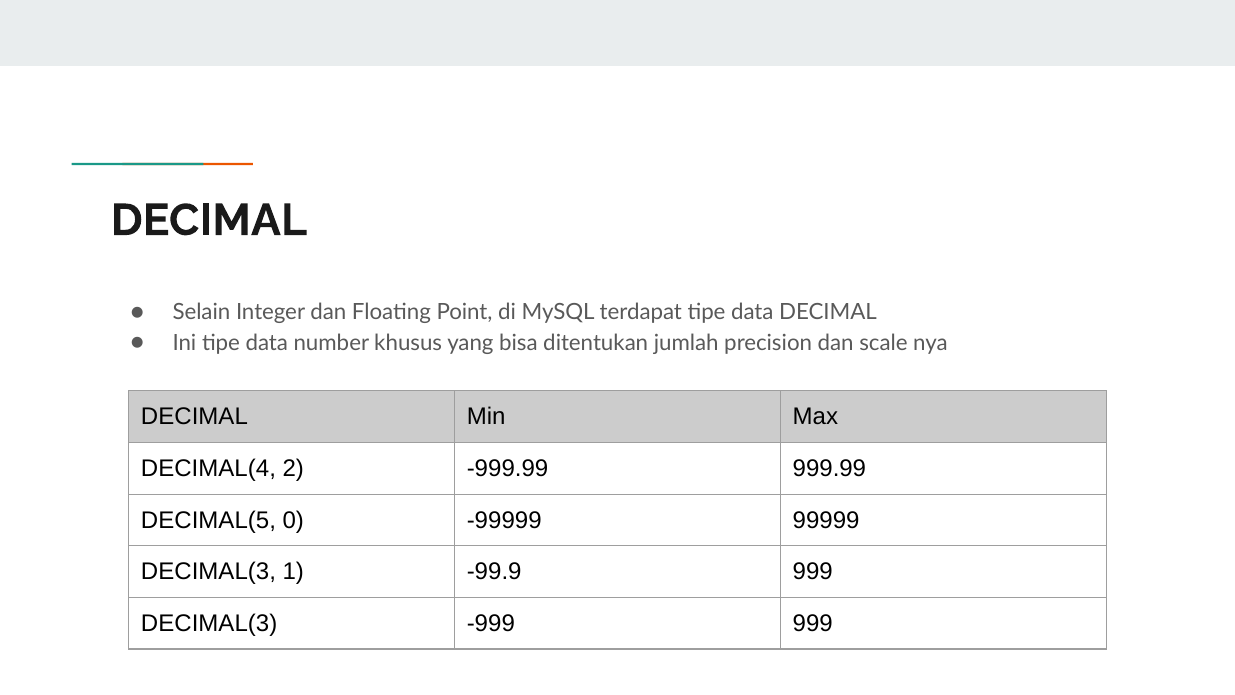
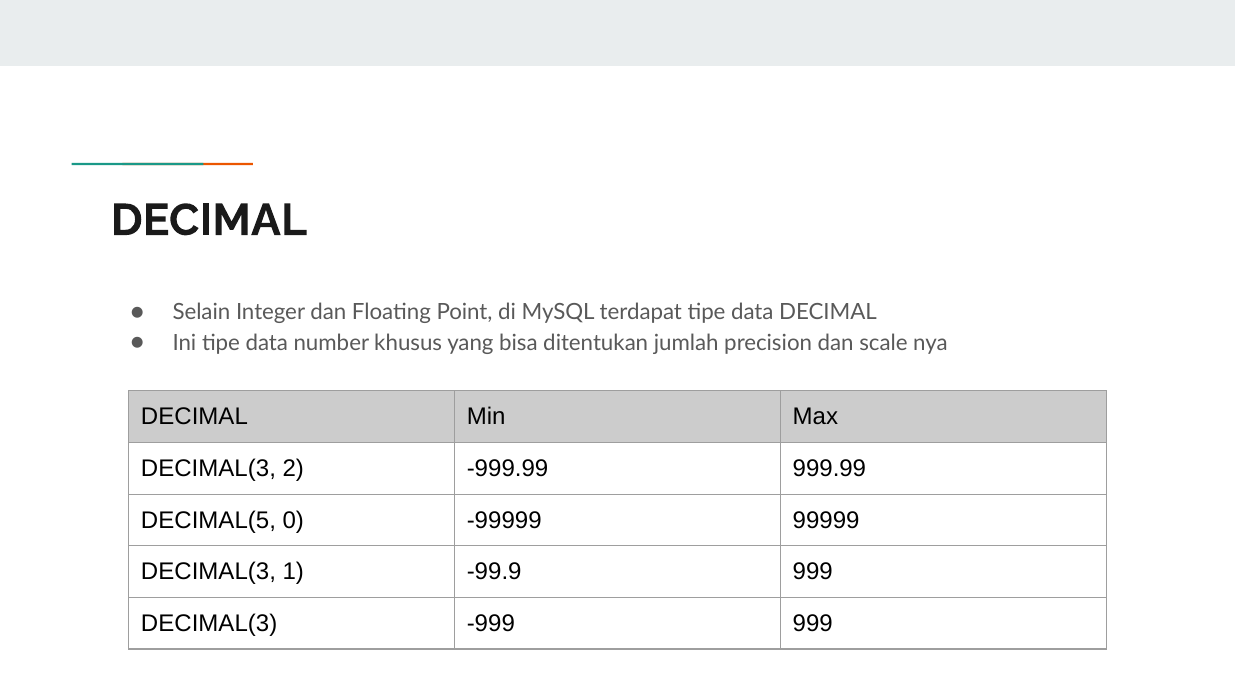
DECIMAL(4: DECIMAL(4 -> DECIMAL(3 (208, 468)
